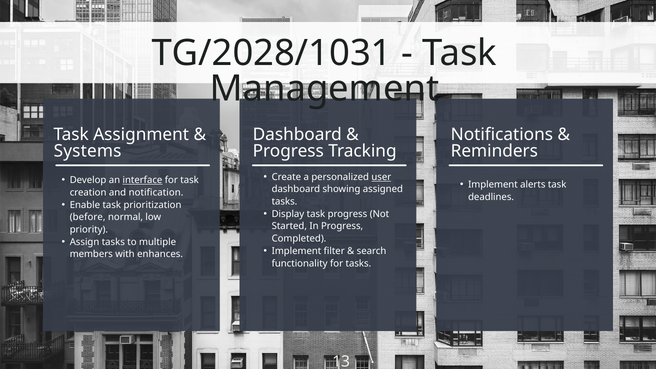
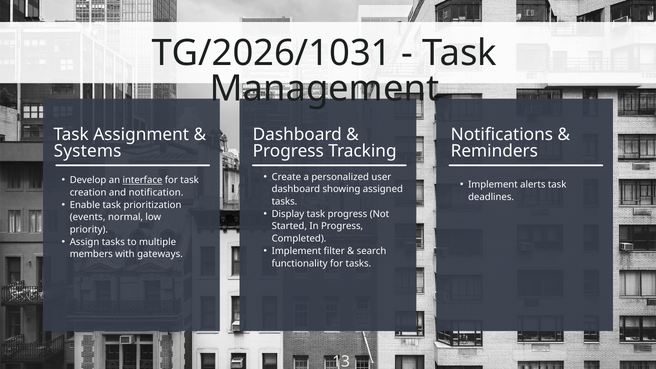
TG/2028/1031: TG/2028/1031 -> TG/2026/1031 (272, 53)
user underline: present -> none (381, 177)
before: before -> events (88, 217)
enhances: enhances -> gateways (160, 254)
